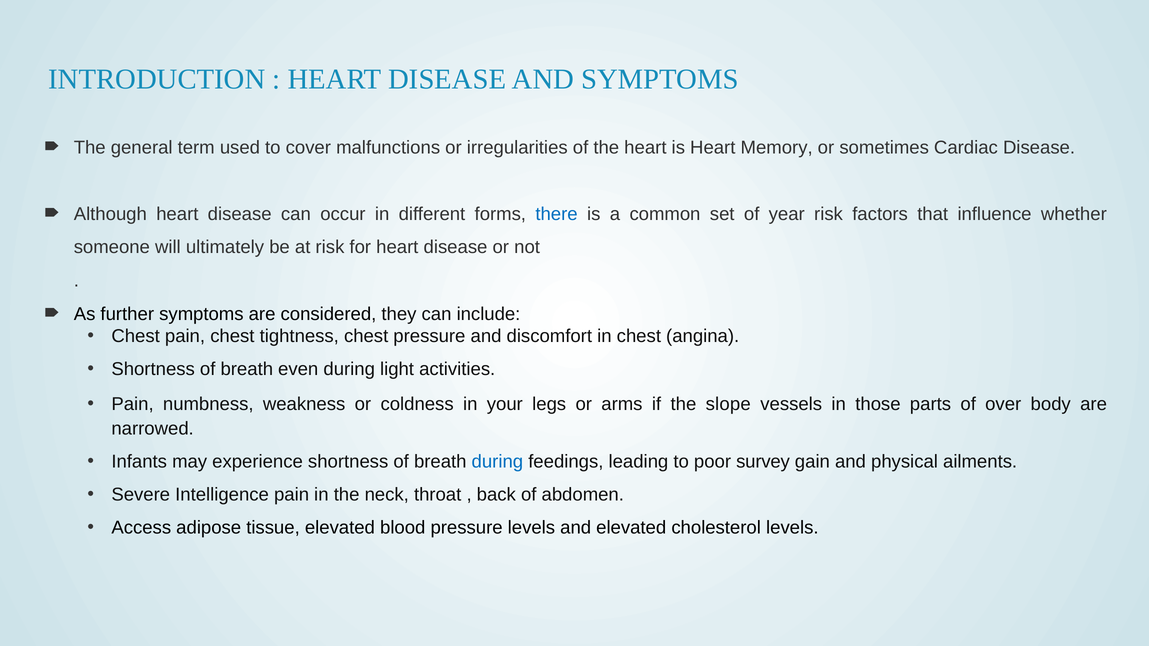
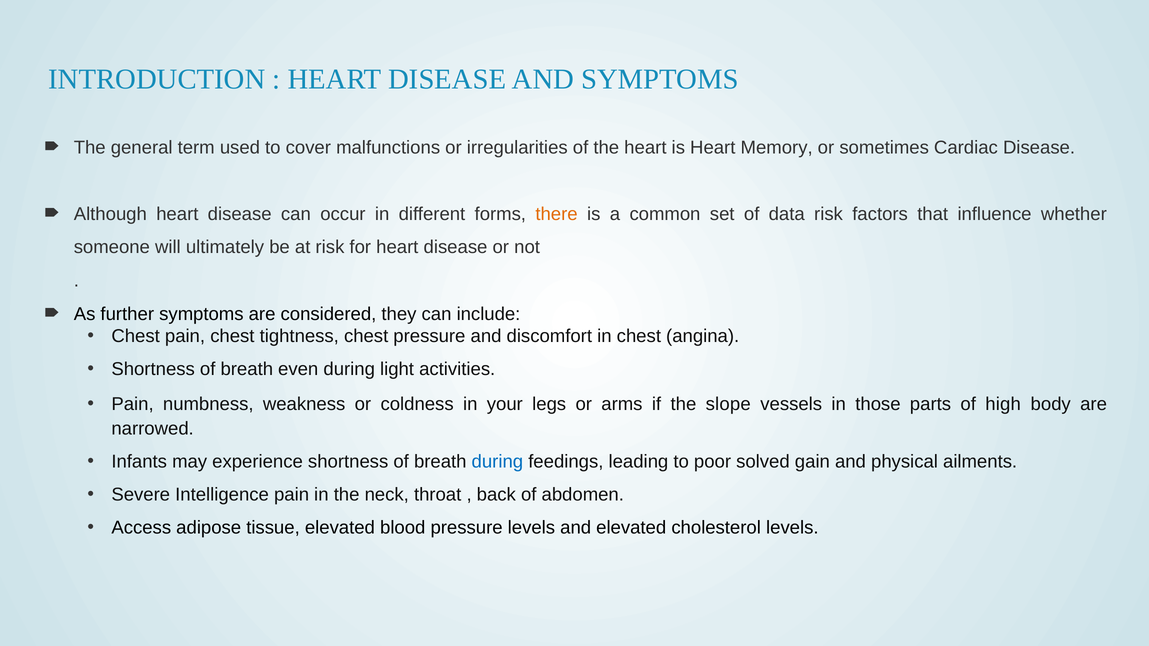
there colour: blue -> orange (557, 214)
year: year -> data (787, 214)
over: over -> high (1003, 405)
survey: survey -> solved (763, 462)
